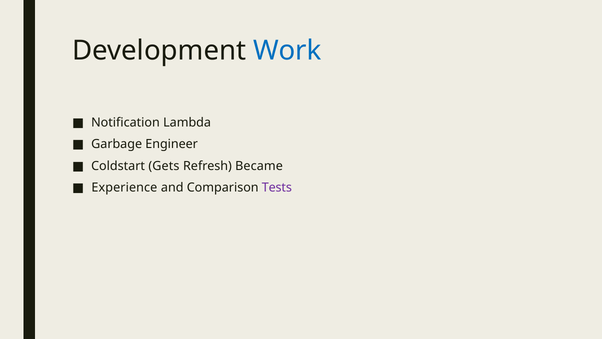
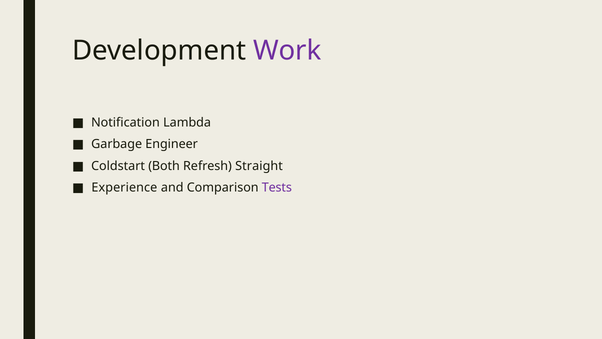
Work colour: blue -> purple (287, 51)
Gets: Gets -> Both (164, 166)
Became: Became -> Straight (259, 166)
